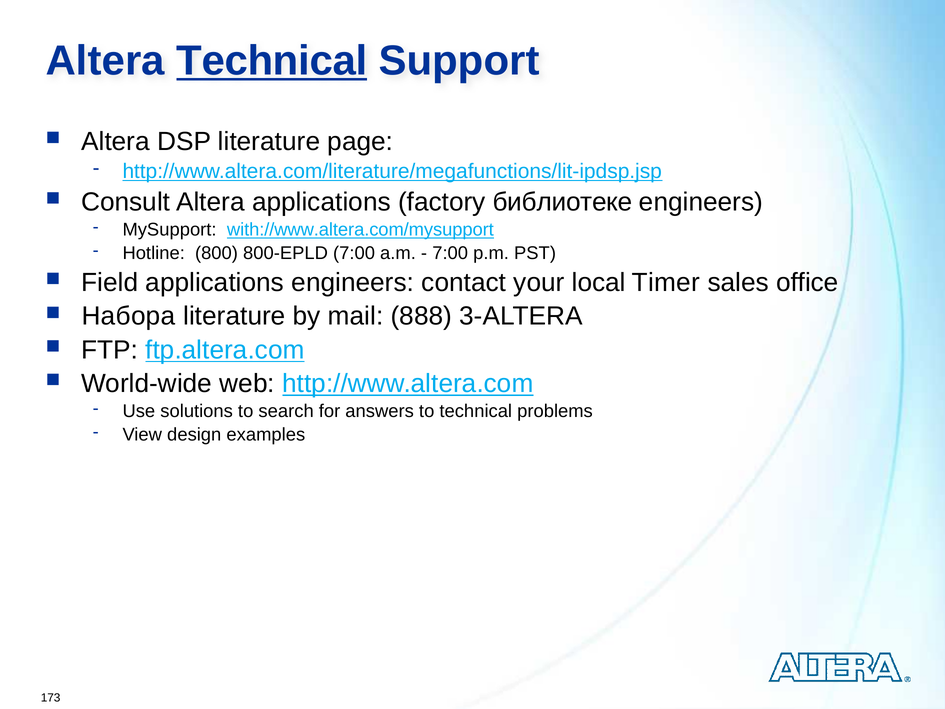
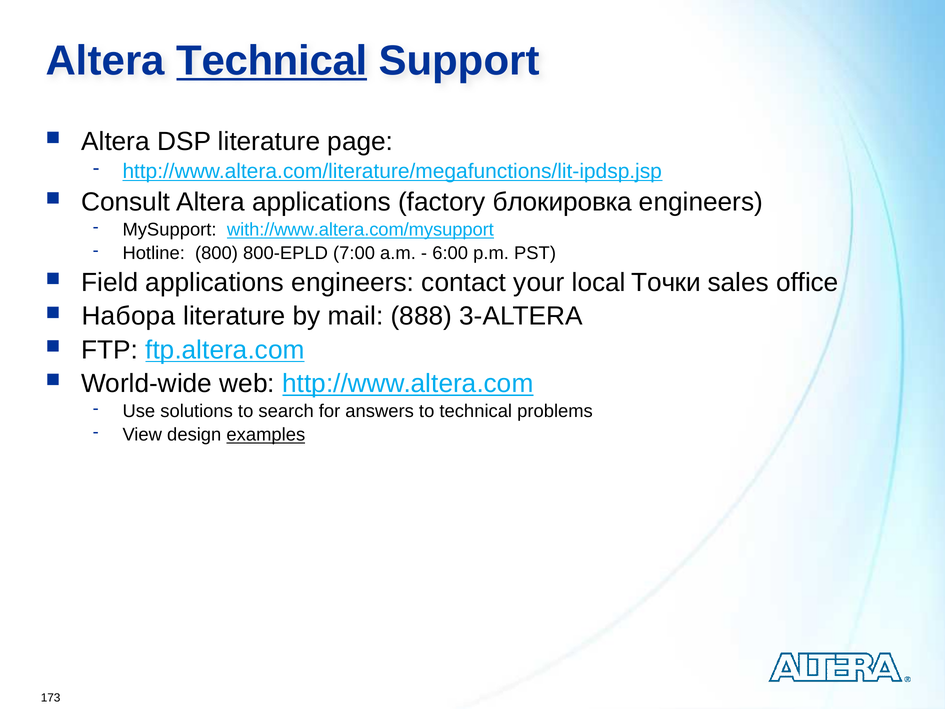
библиотеке: библиотеке -> блокировка (562, 202)
7:00: 7:00 -> 6:00 (450, 253)
Timer: Timer -> Точки (666, 283)
examples underline: none -> present (266, 435)
